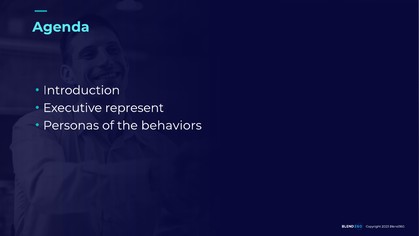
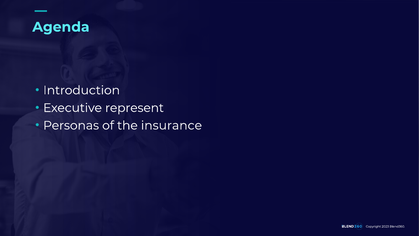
behaviors: behaviors -> insurance (171, 125)
